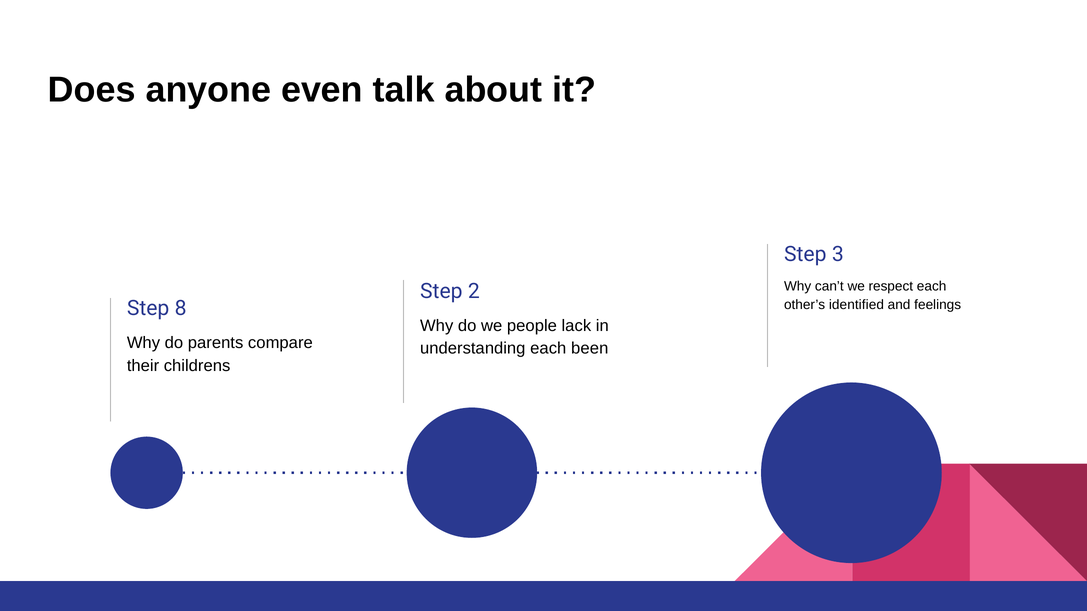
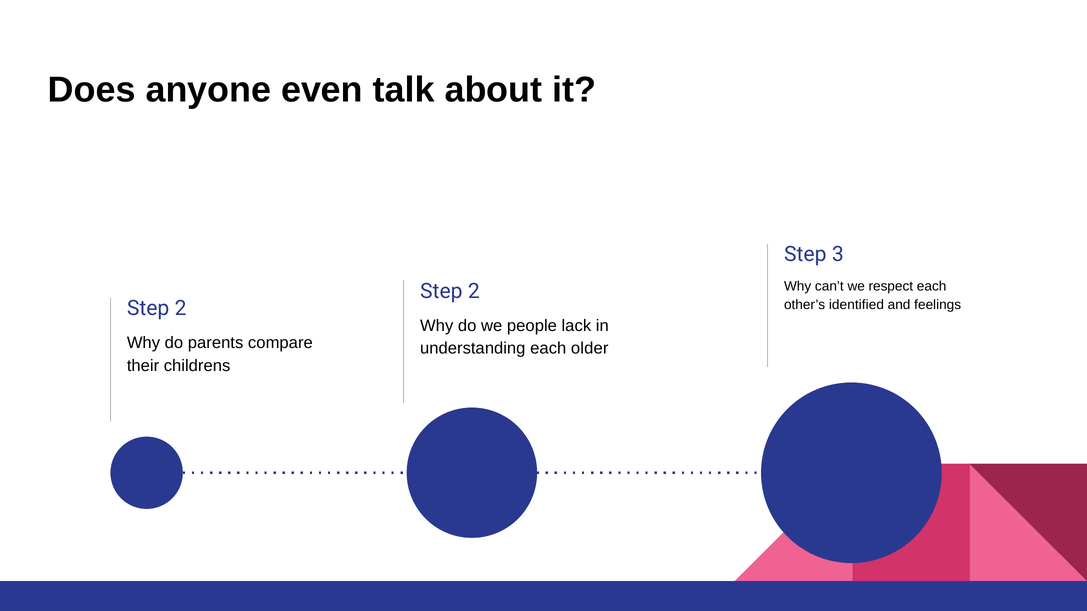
8: 8 -> 2 (181, 308)
been: been -> older (590, 349)
